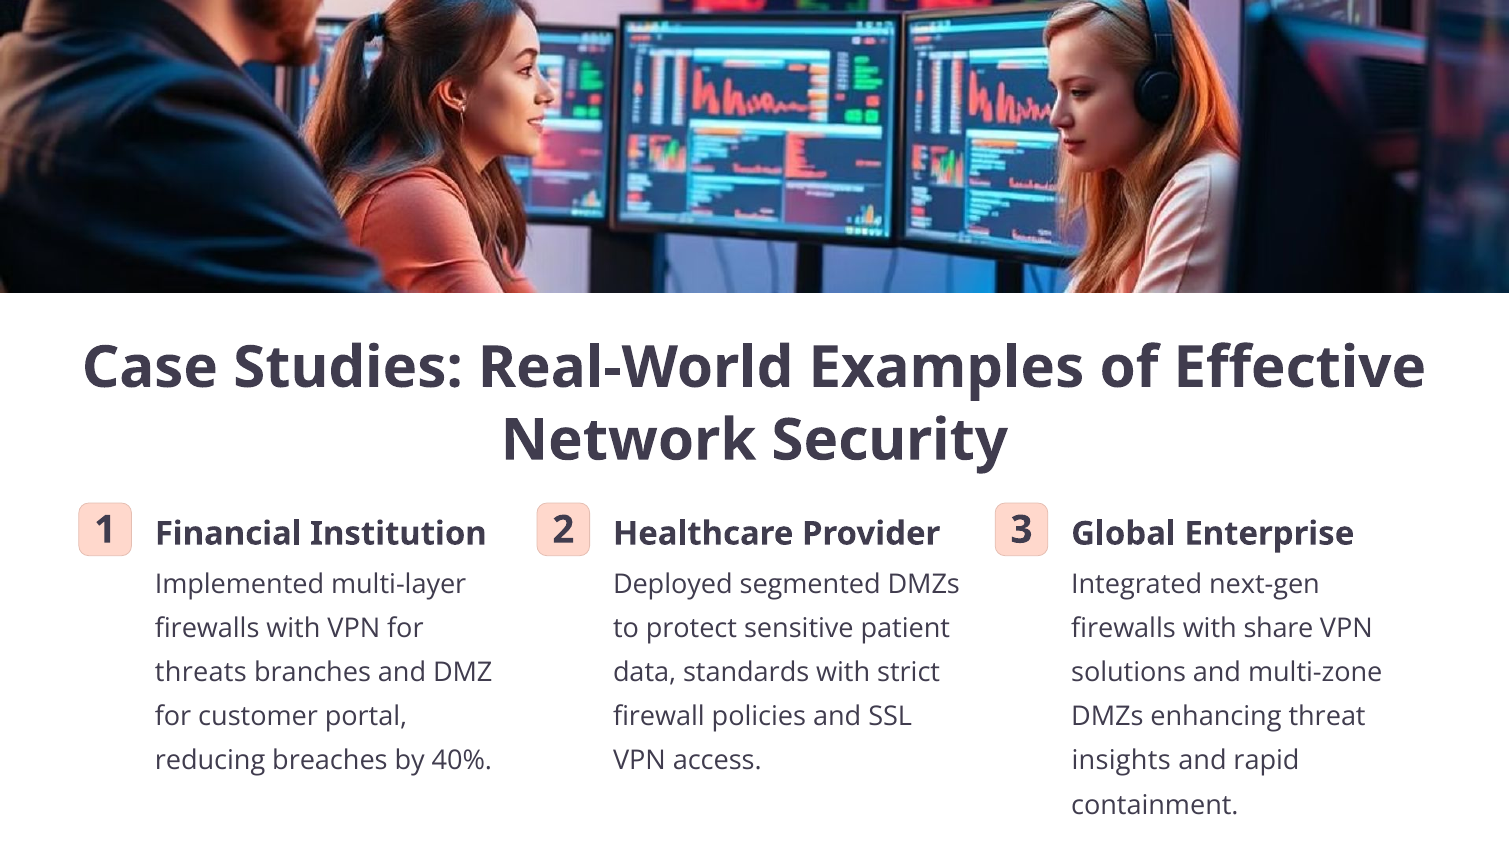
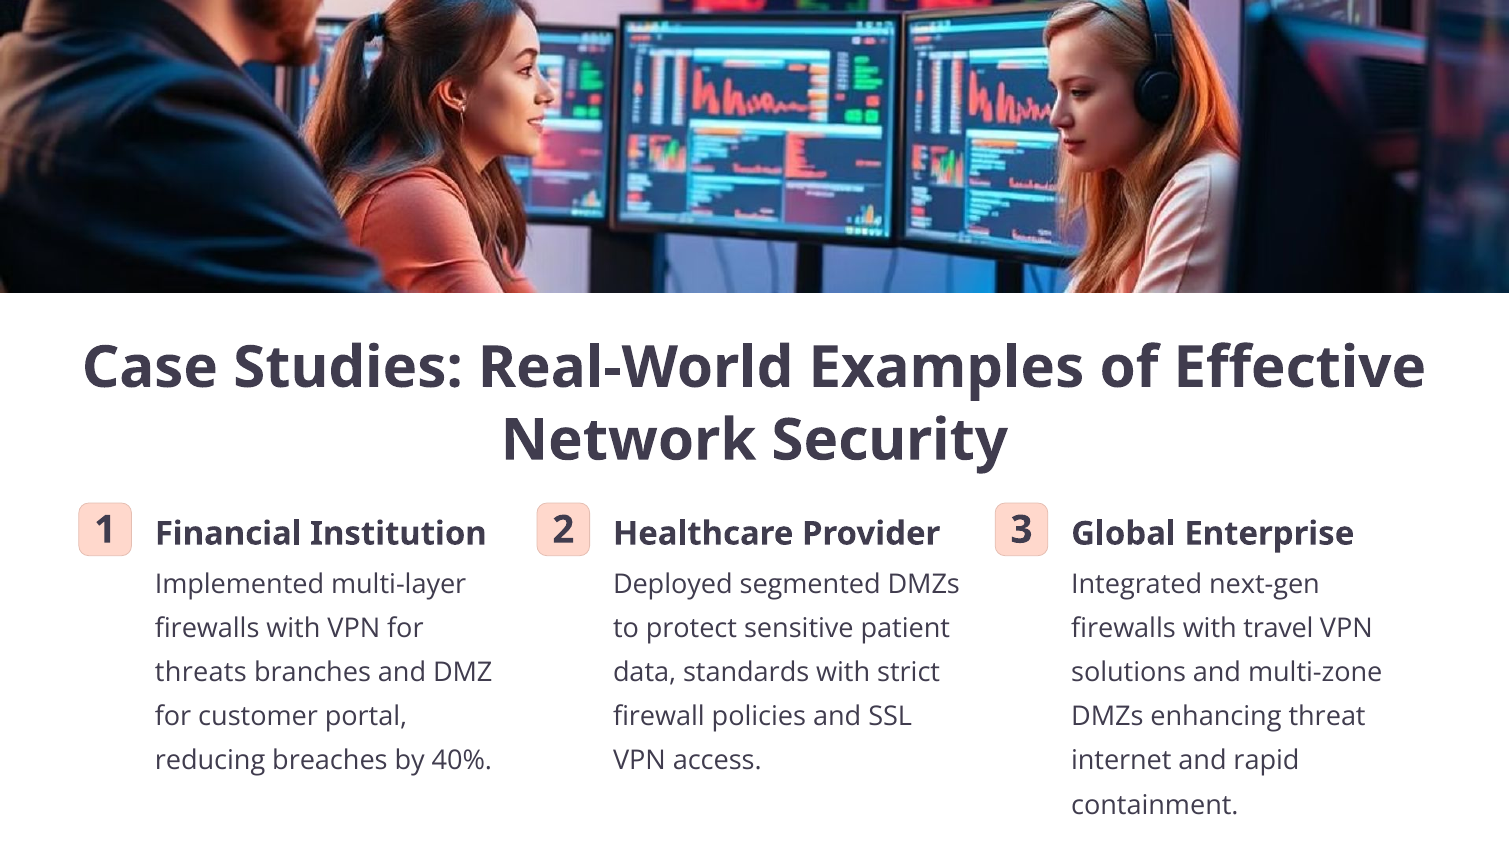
share: share -> travel (1278, 628)
insights: insights -> internet (1121, 761)
